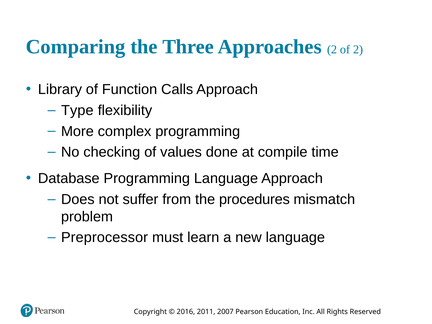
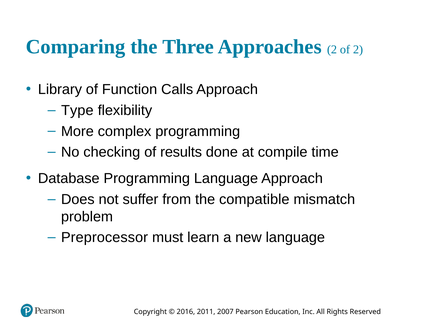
values: values -> results (181, 152)
procedures: procedures -> compatible (254, 199)
